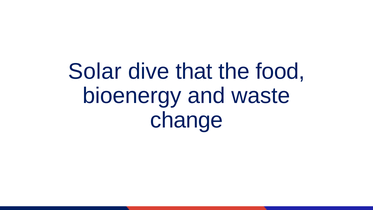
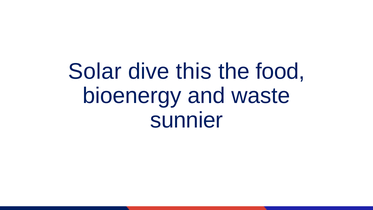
that: that -> this (194, 71)
change: change -> sunnier (187, 120)
